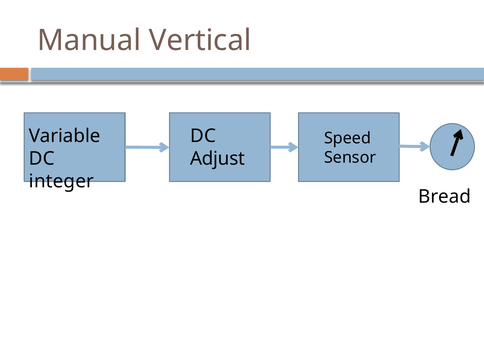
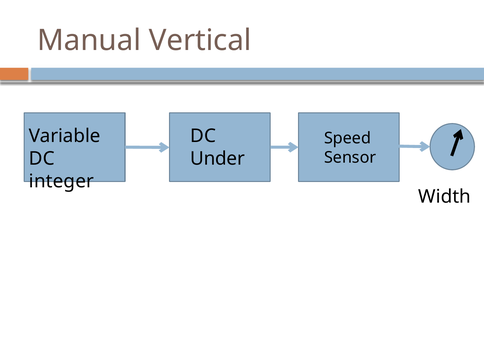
Adjust: Adjust -> Under (218, 159)
Bread: Bread -> Width (445, 196)
